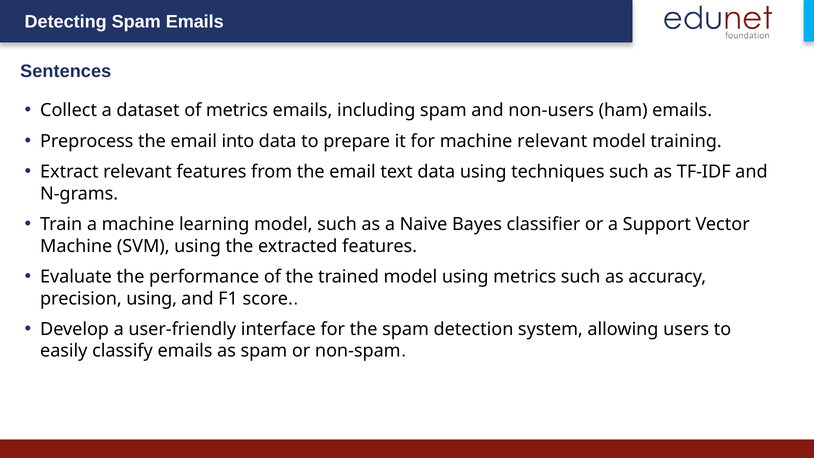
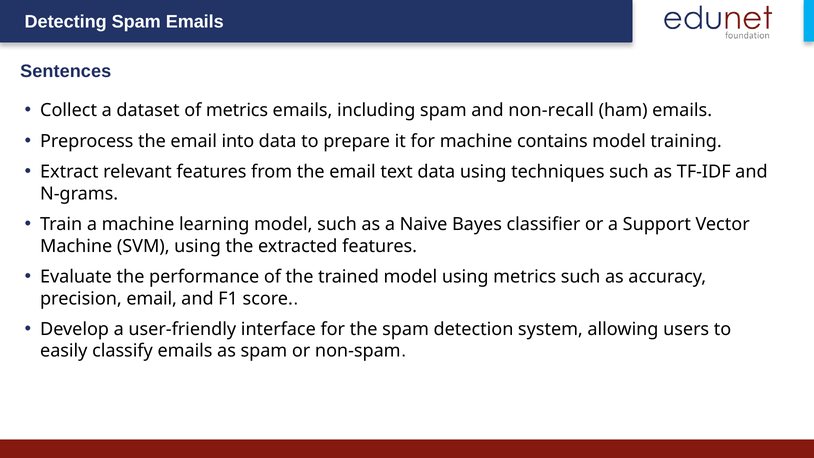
non-users: non-users -> non-recall (551, 110)
machine relevant: relevant -> contains (552, 141)
precision using: using -> email (152, 299)
